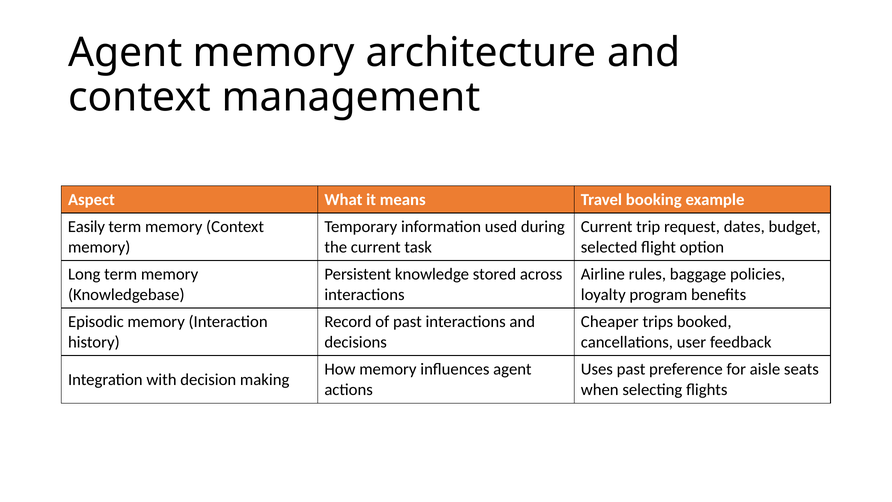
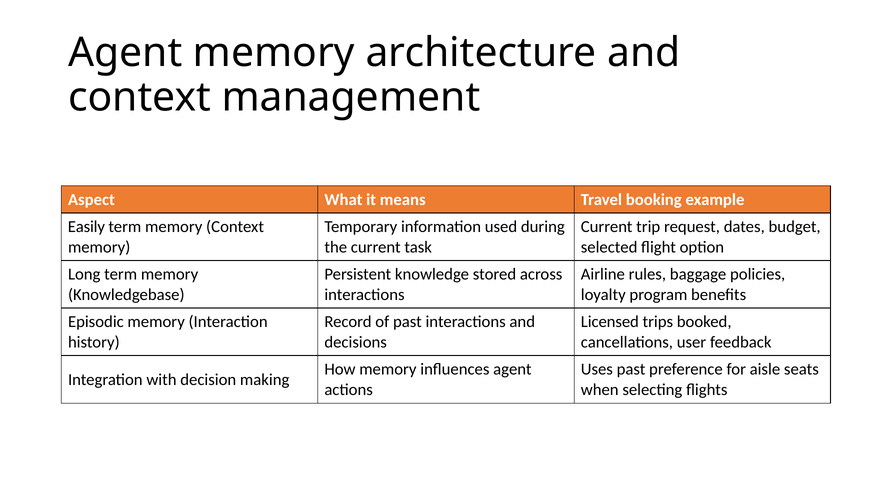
Cheaper: Cheaper -> Licensed (610, 322)
